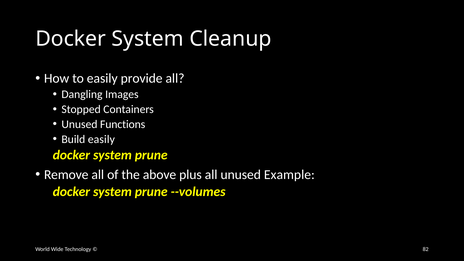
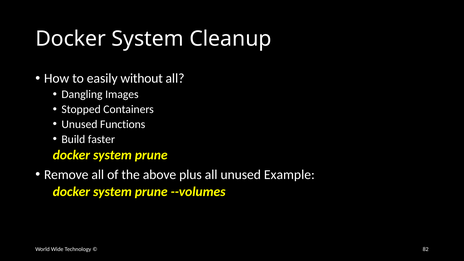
provide: provide -> without (142, 78)
Build easily: easily -> faster (101, 139)
